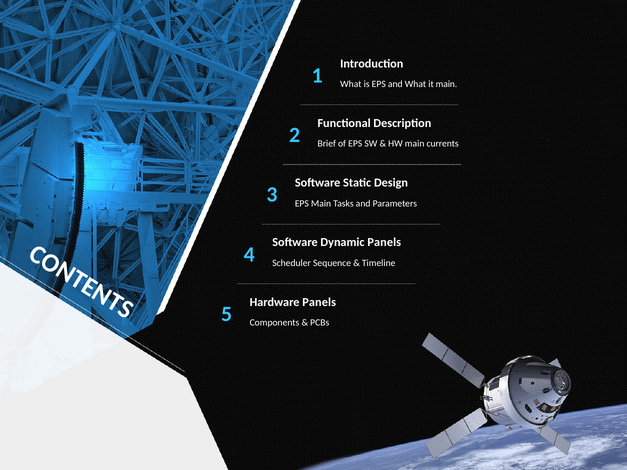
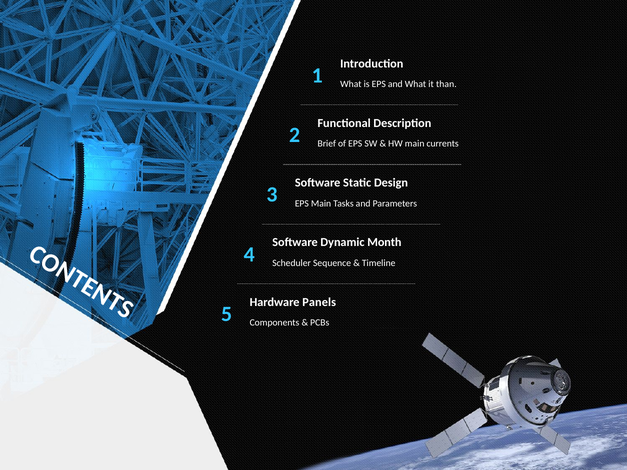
it main: main -> than (446, 84)
Dynamic Panels: Panels -> Month (384, 243)
